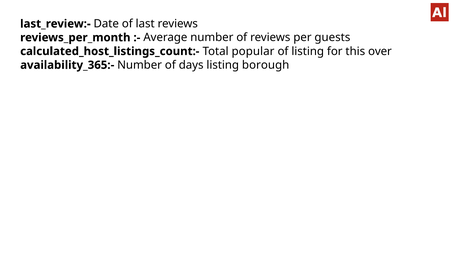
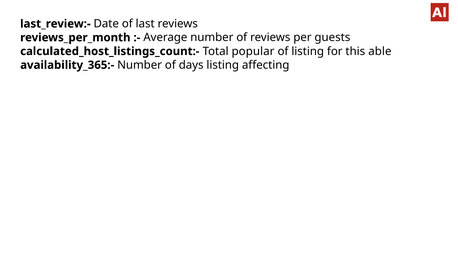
over: over -> able (380, 51)
borough: borough -> affecting (266, 65)
